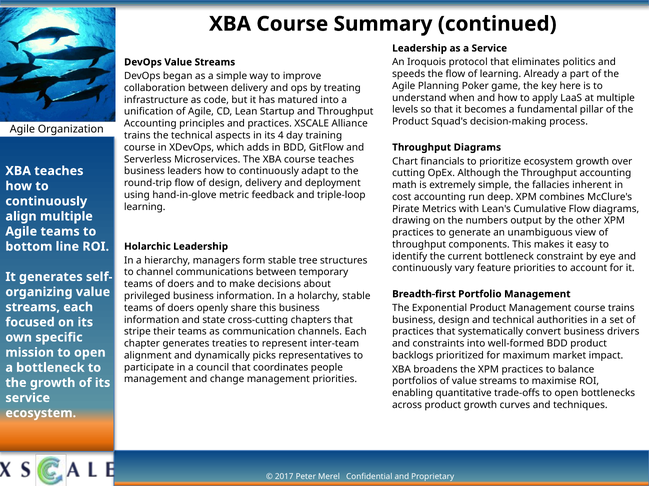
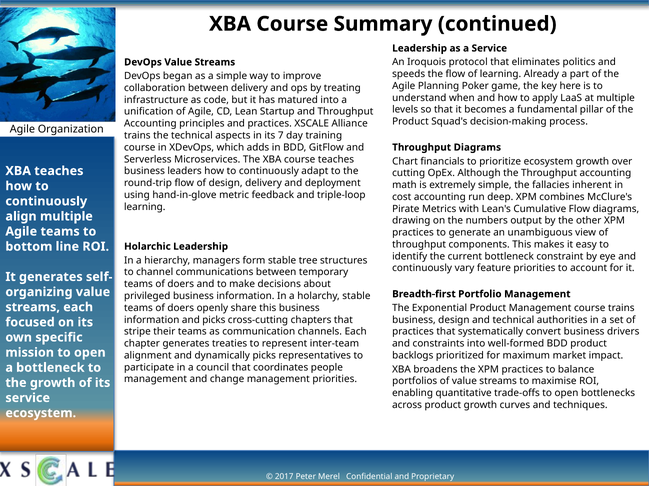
4: 4 -> 7 (281, 136)
and state: state -> picks (214, 320)
